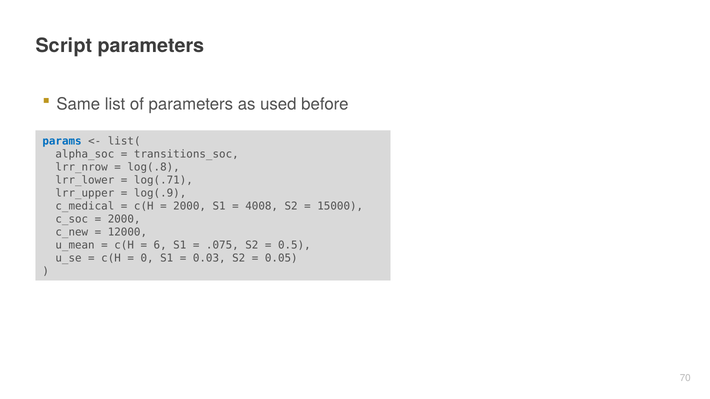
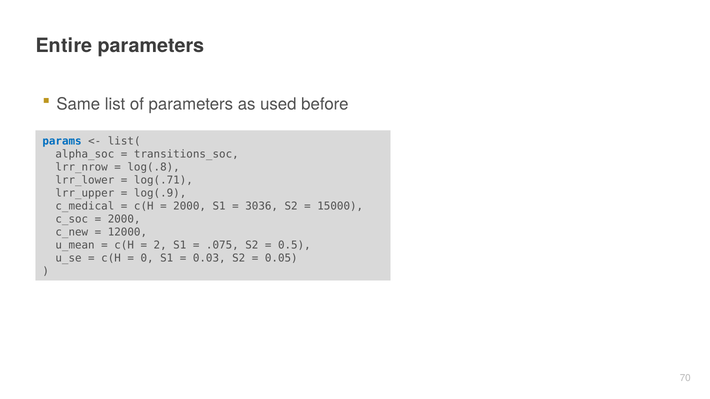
Script: Script -> Entire (64, 46)
4008: 4008 -> 3036 (262, 206)
6: 6 -> 2 (160, 245)
